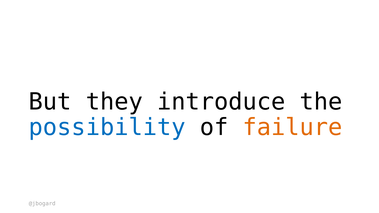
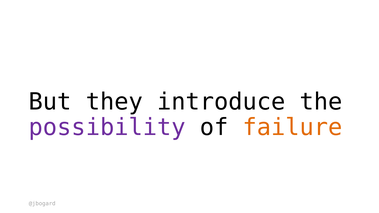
possibility colour: blue -> purple (107, 127)
